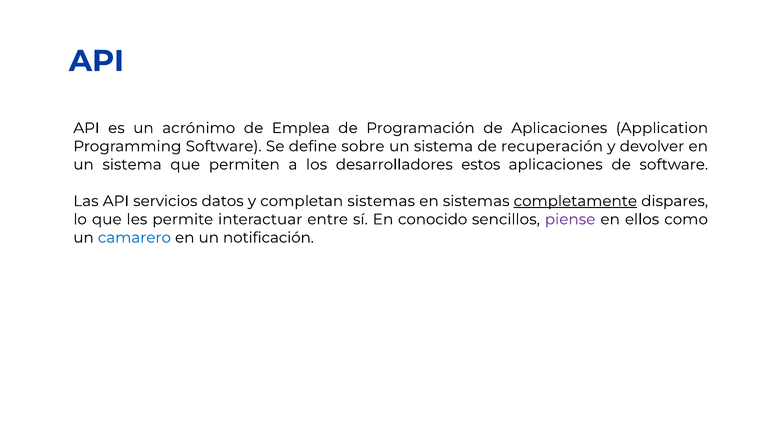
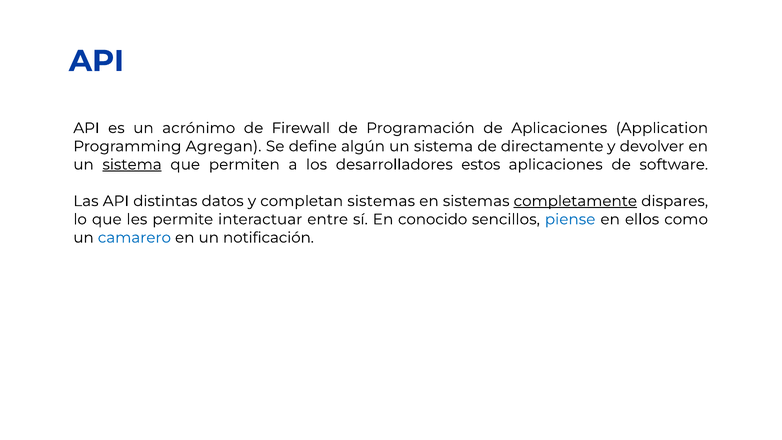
Emplea: Emplea -> Firewall (301, 128)
Programming Software: Software -> Agregan (224, 146)
sobre: sobre -> algún (363, 146)
recuperación: recuperación -> directamente (552, 146)
sistema underline: none -> present (132, 165)
servicios: servicios -> distintas (165, 201)
piense colour: purple -> blue (570, 219)
